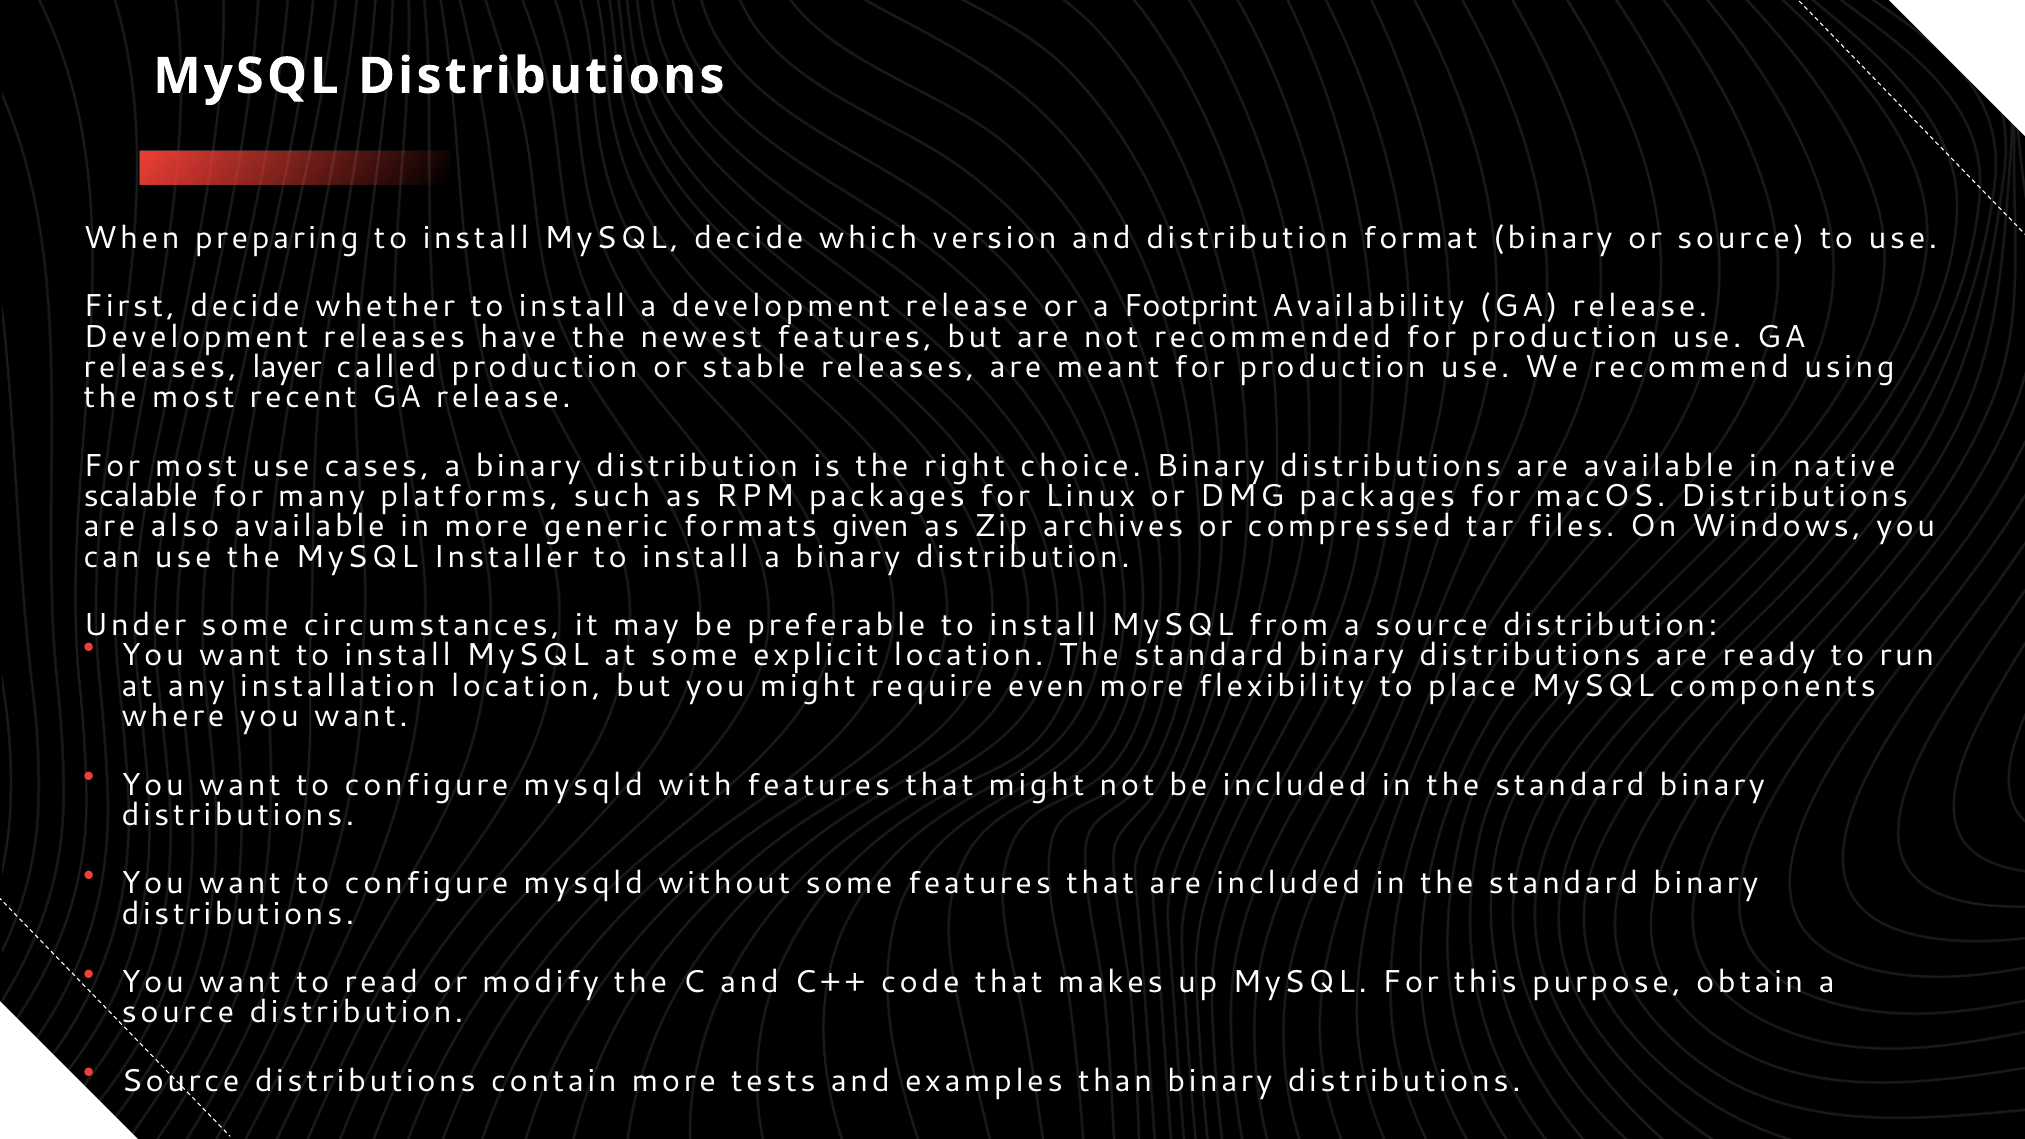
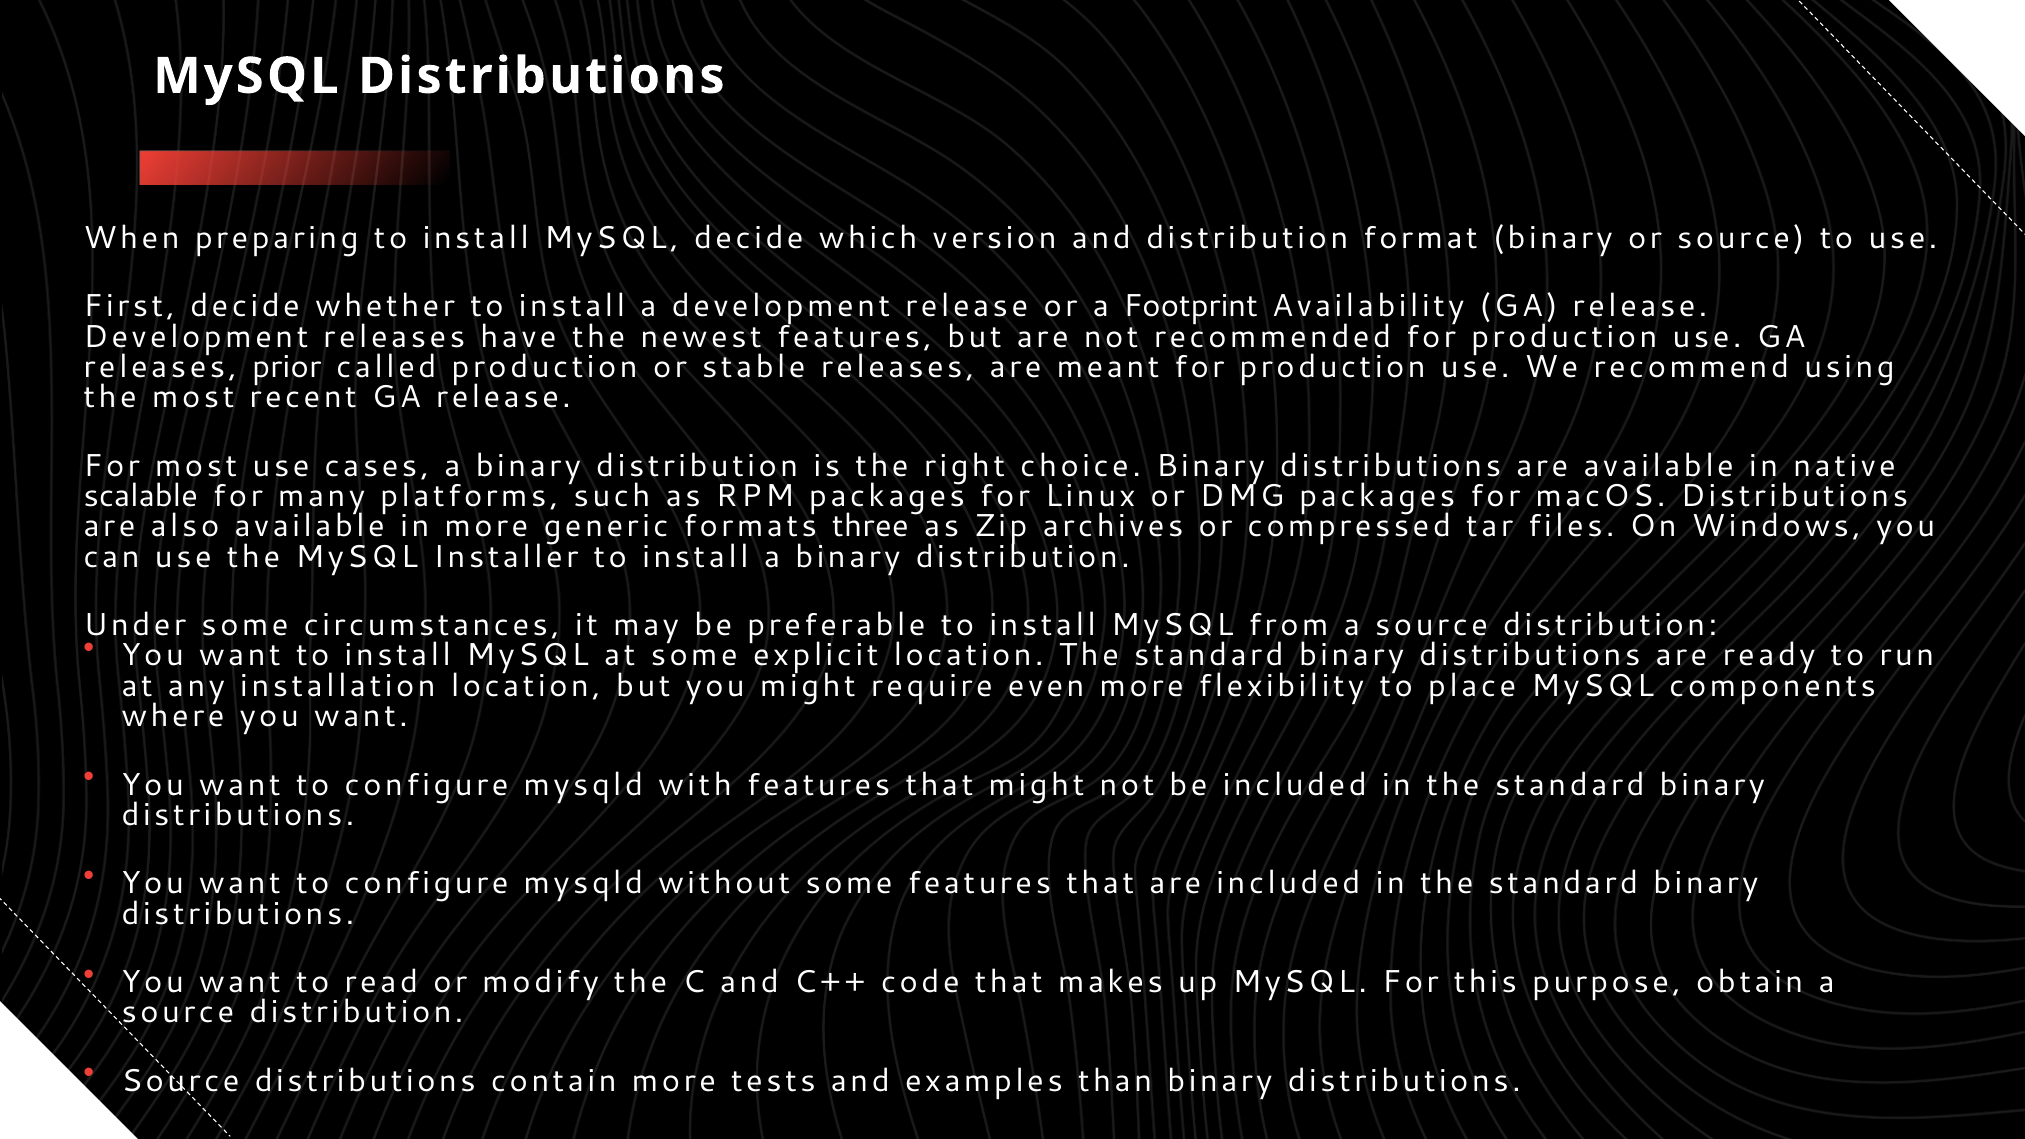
layer: layer -> prior (287, 367)
given: given -> three (870, 526)
